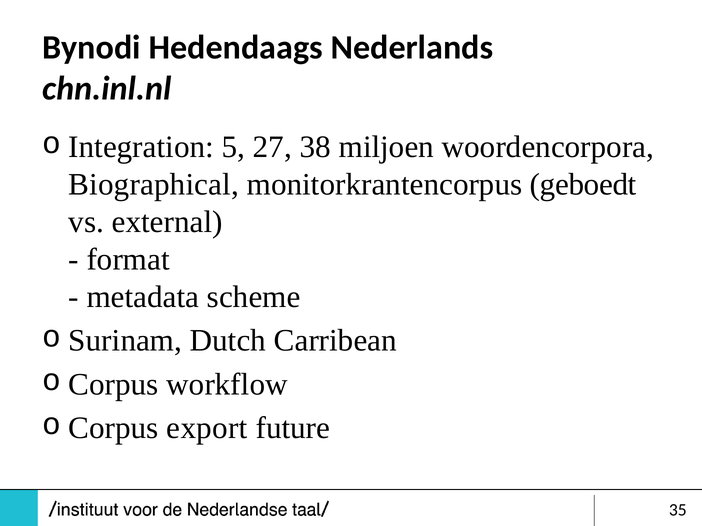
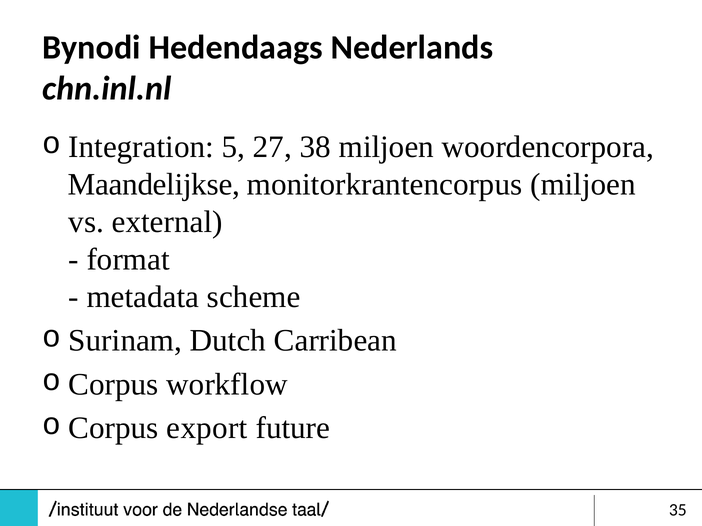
Biographical: Biographical -> Maandelijkse (154, 185)
monitorkrantencorpus geboedt: geboedt -> miljoen (583, 185)
